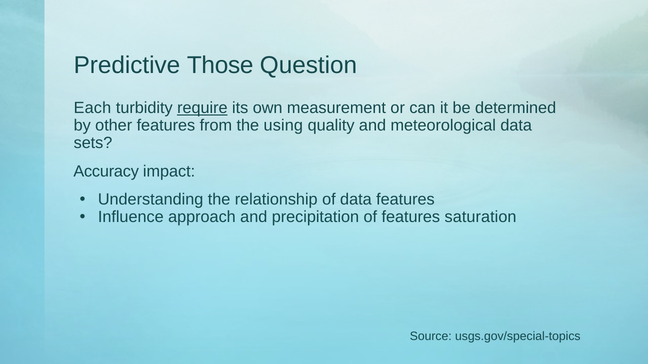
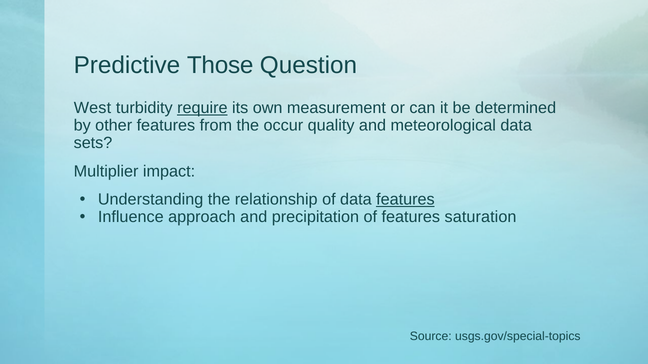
Each: Each -> West (92, 108)
using: using -> occur (283, 126)
Accuracy: Accuracy -> Multiplier (106, 172)
features underline: none -> present (405, 200)
